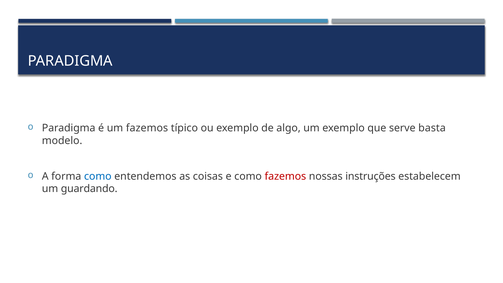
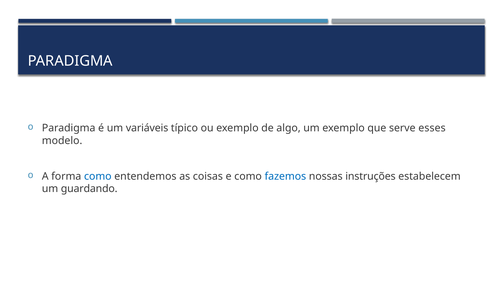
um fazemos: fazemos -> variáveis (147, 128)
basta: basta -> esses (432, 128)
fazemos colour: red -> blue (285, 176)
